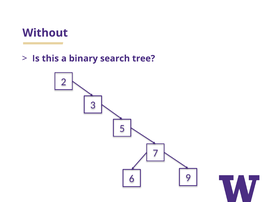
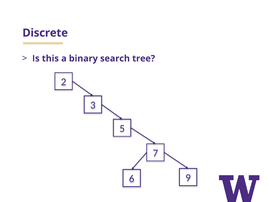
Without: Without -> Discrete (45, 33)
